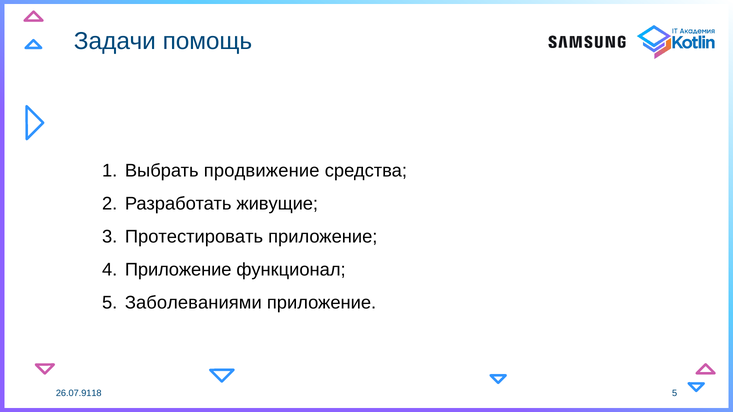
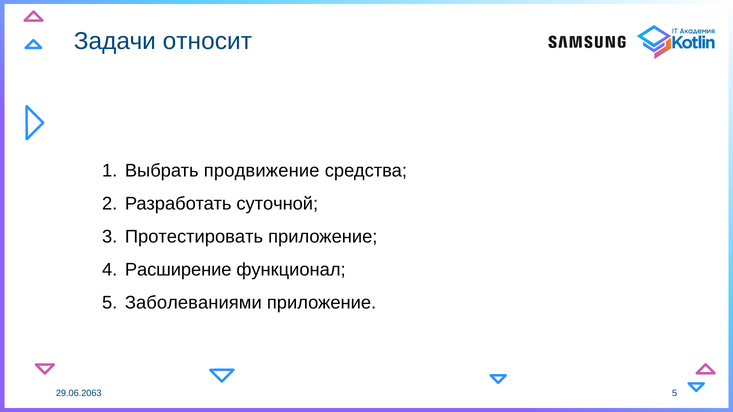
помощь: помощь -> относит (207, 41)
живущие: живущие -> суточной (277, 204)
Приложение: Приложение -> Расширение (178, 270)
26.07.9118: 26.07.9118 -> 29.06.2063 (79, 394)
